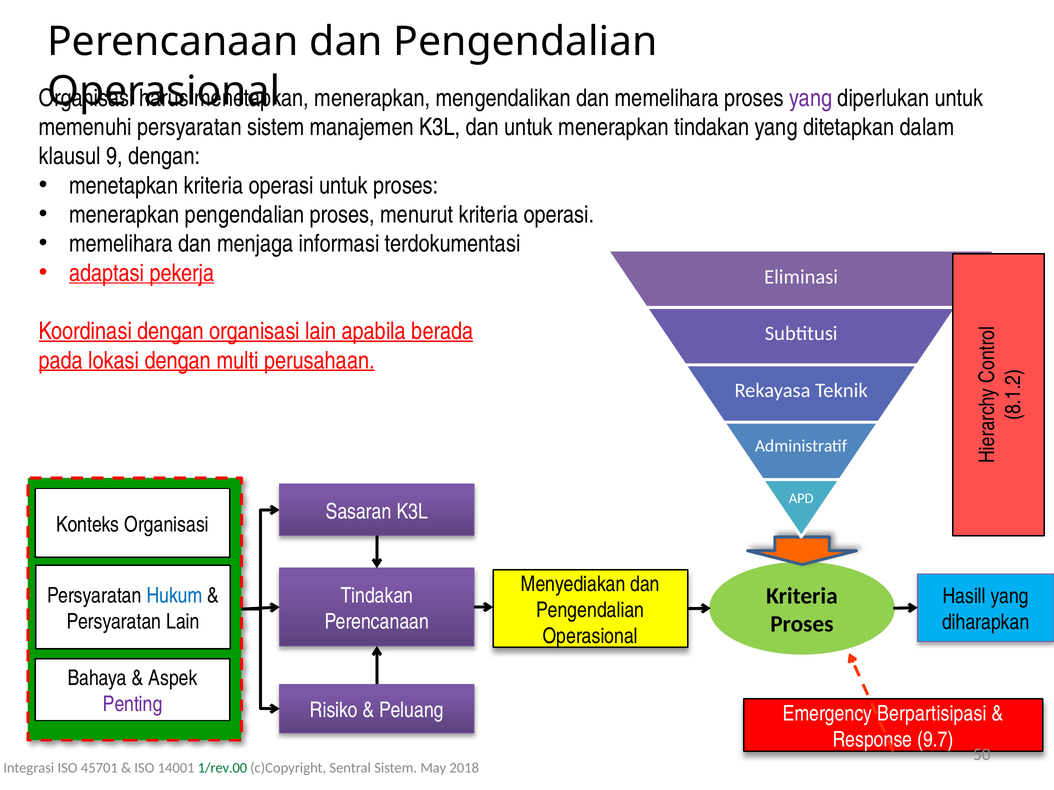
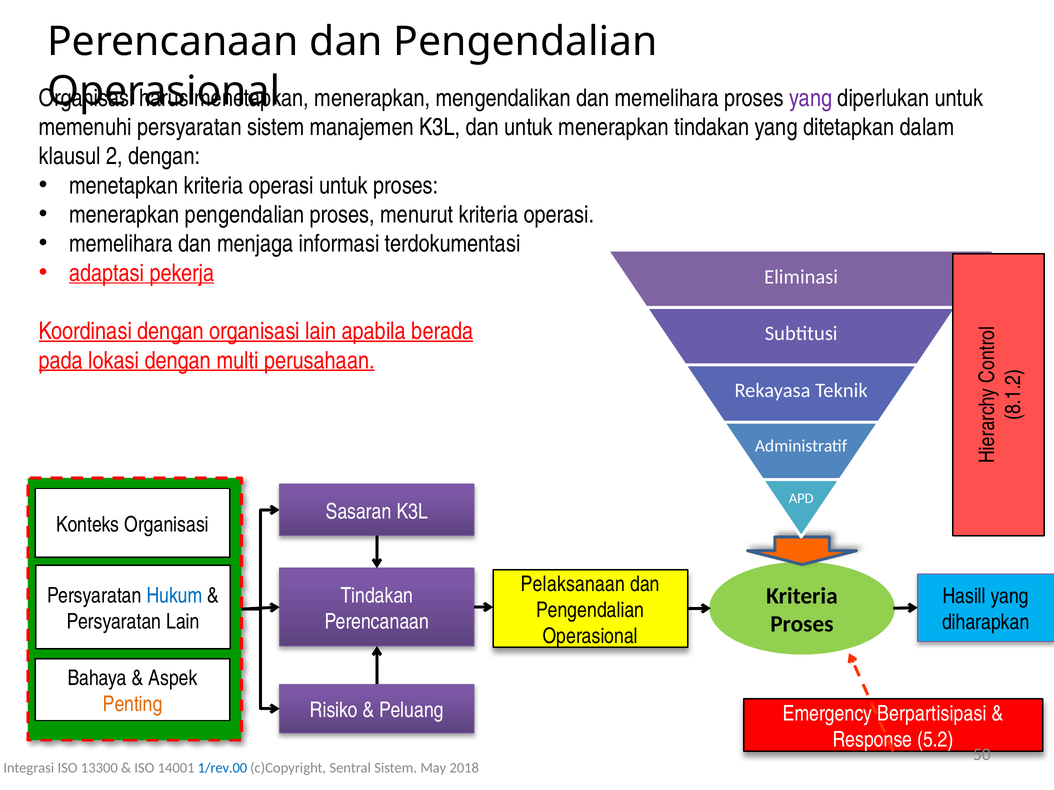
klausul 9: 9 -> 2 (114, 157)
Menyediakan: Menyediakan -> Pelaksanaan (573, 585)
Penting colour: purple -> orange (133, 705)
9.7: 9.7 -> 5.2 (935, 740)
45701: 45701 -> 13300 (99, 768)
1/rev.00 colour: green -> blue (222, 768)
